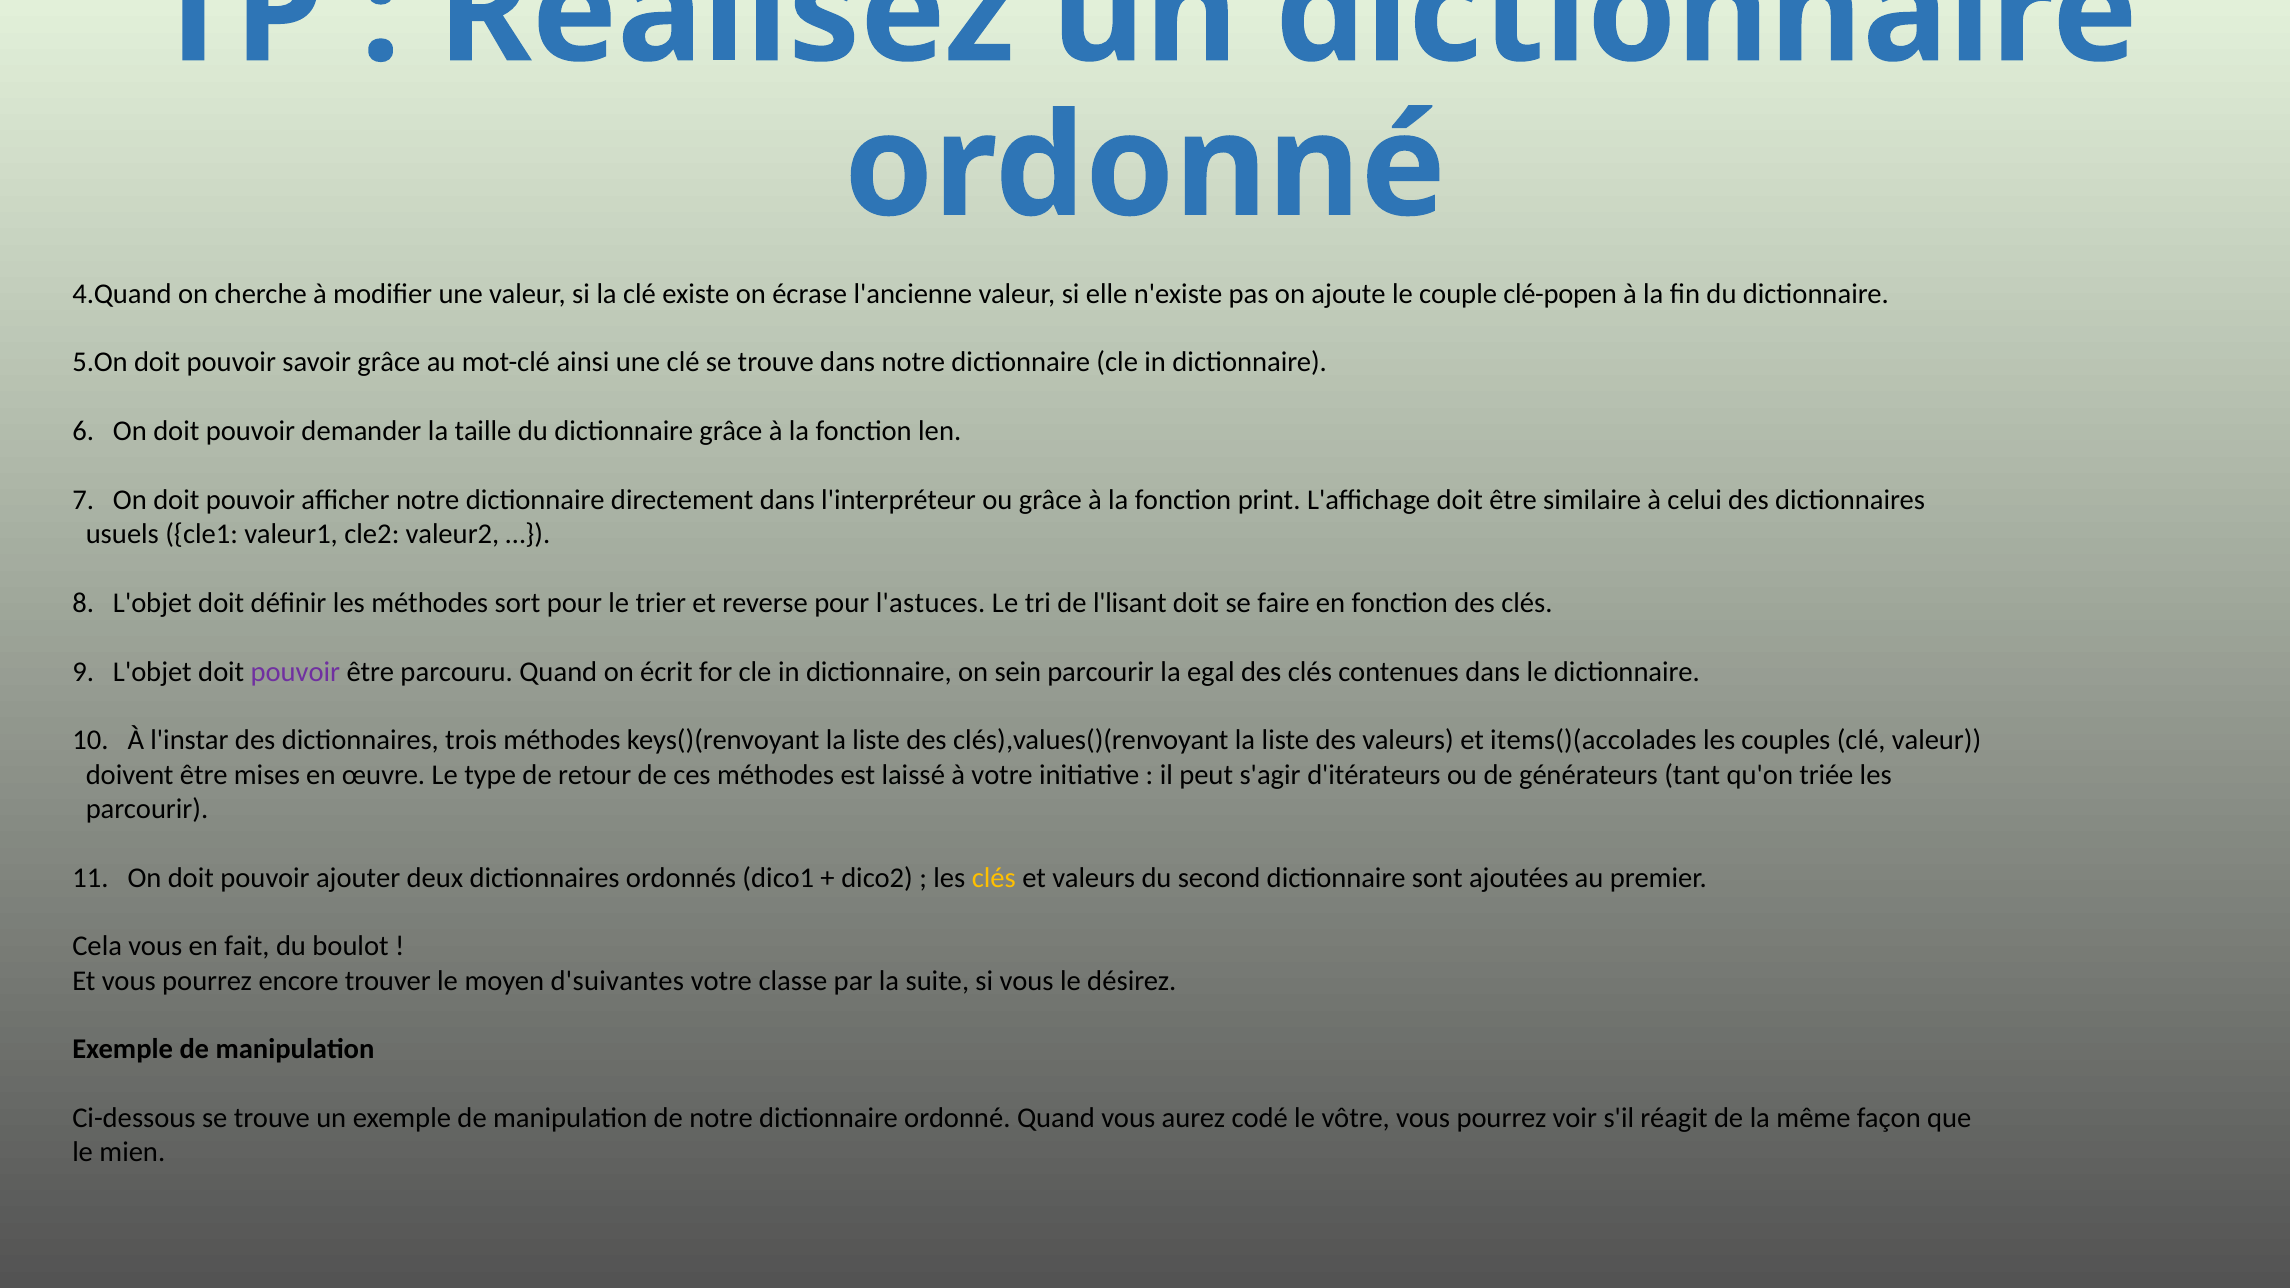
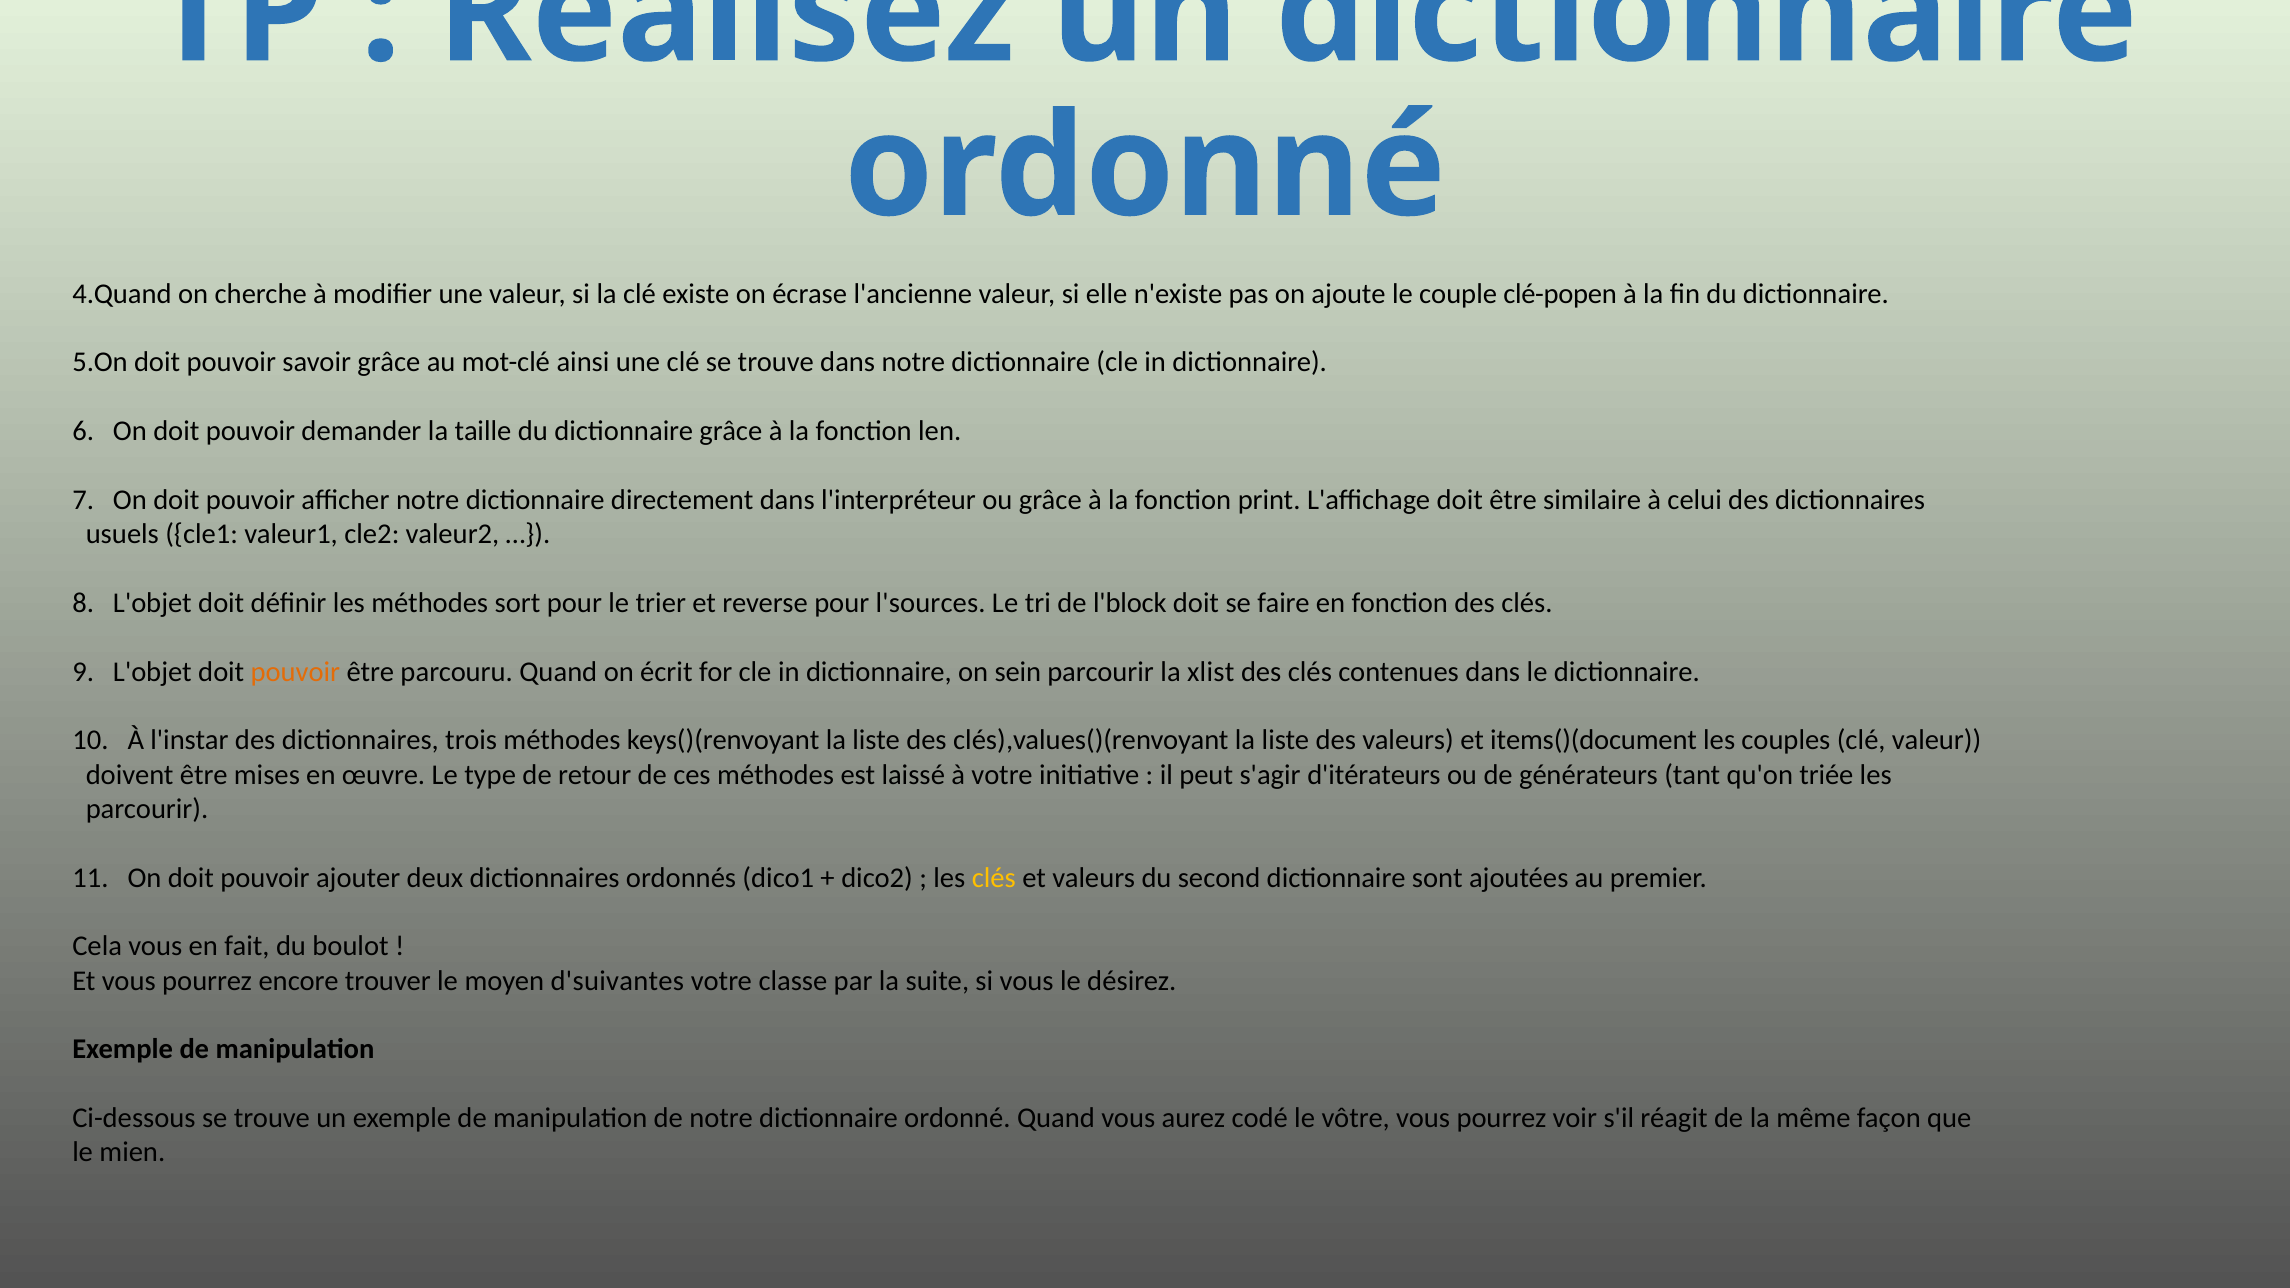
l'astuces: l'astuces -> l'sources (931, 603)
l'lisant: l'lisant -> l'block (1130, 603)
pouvoir colour: purple -> orange (295, 672)
egal: egal -> xlist (1211, 672)
items()(accolades: items()(accolades -> items()(document (1594, 740)
